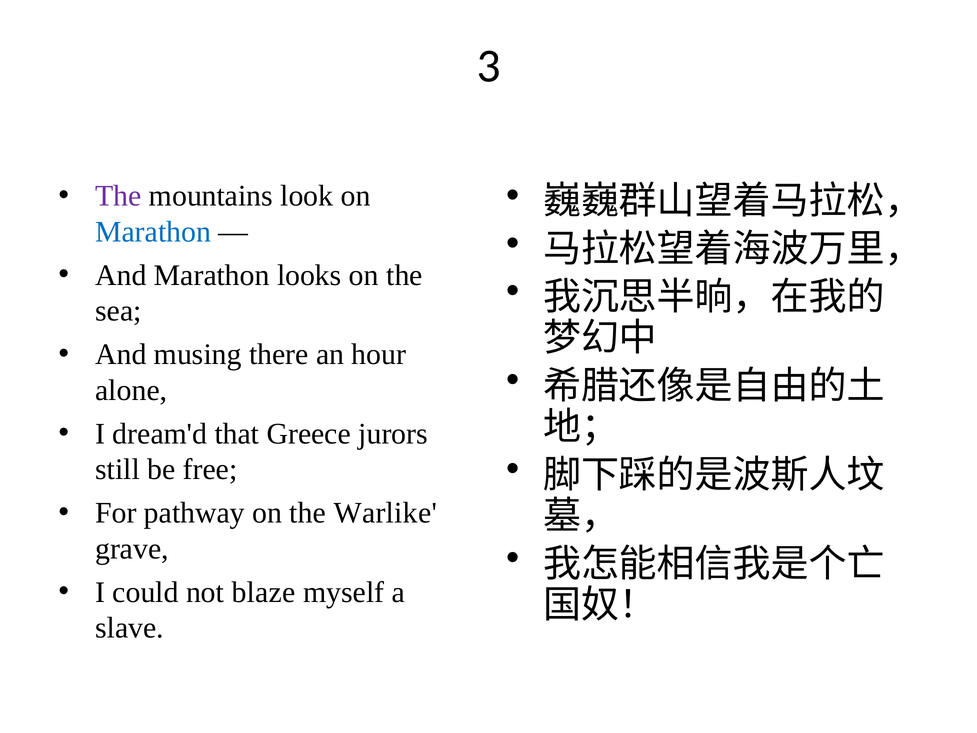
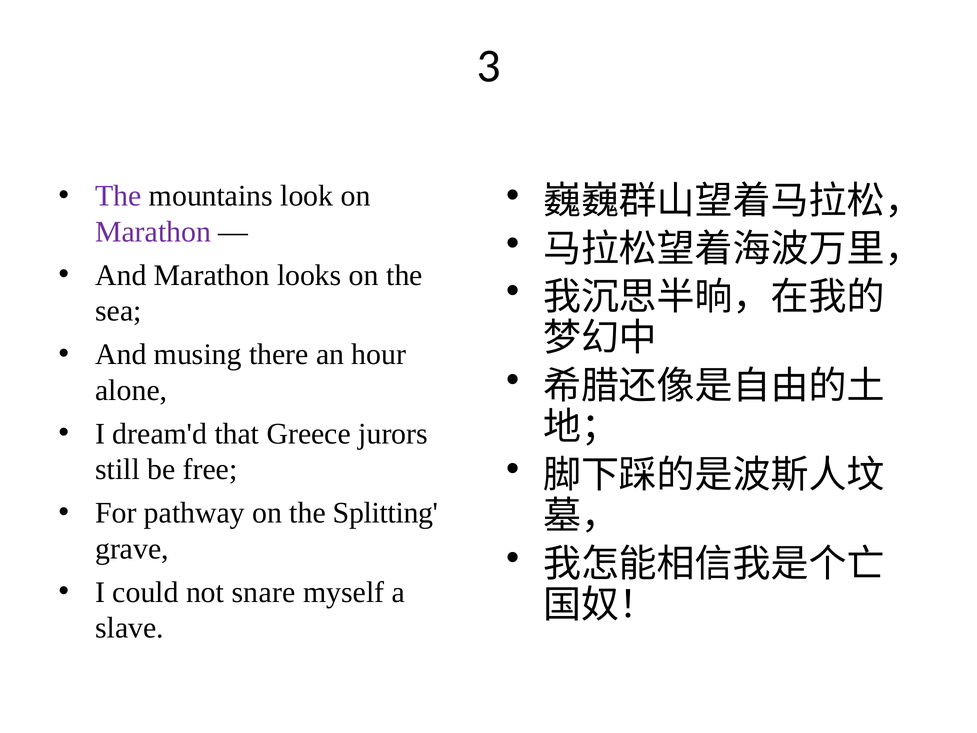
Marathon colour: blue -> purple (153, 232)
Warlike: Warlike -> Splitting (386, 513)
blaze: blaze -> snare (264, 592)
